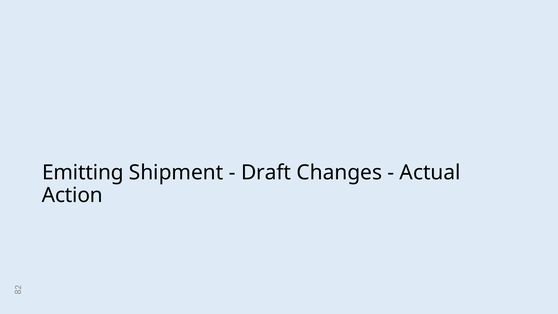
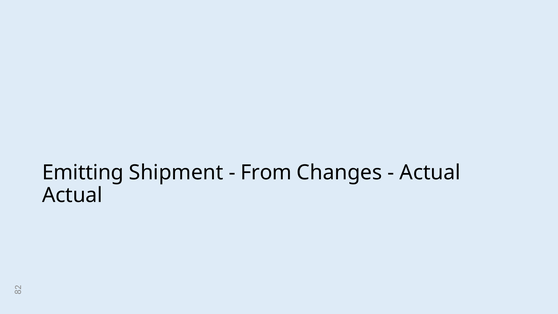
Draft: Draft -> From (266, 173)
Action: Action -> Actual (72, 195)
